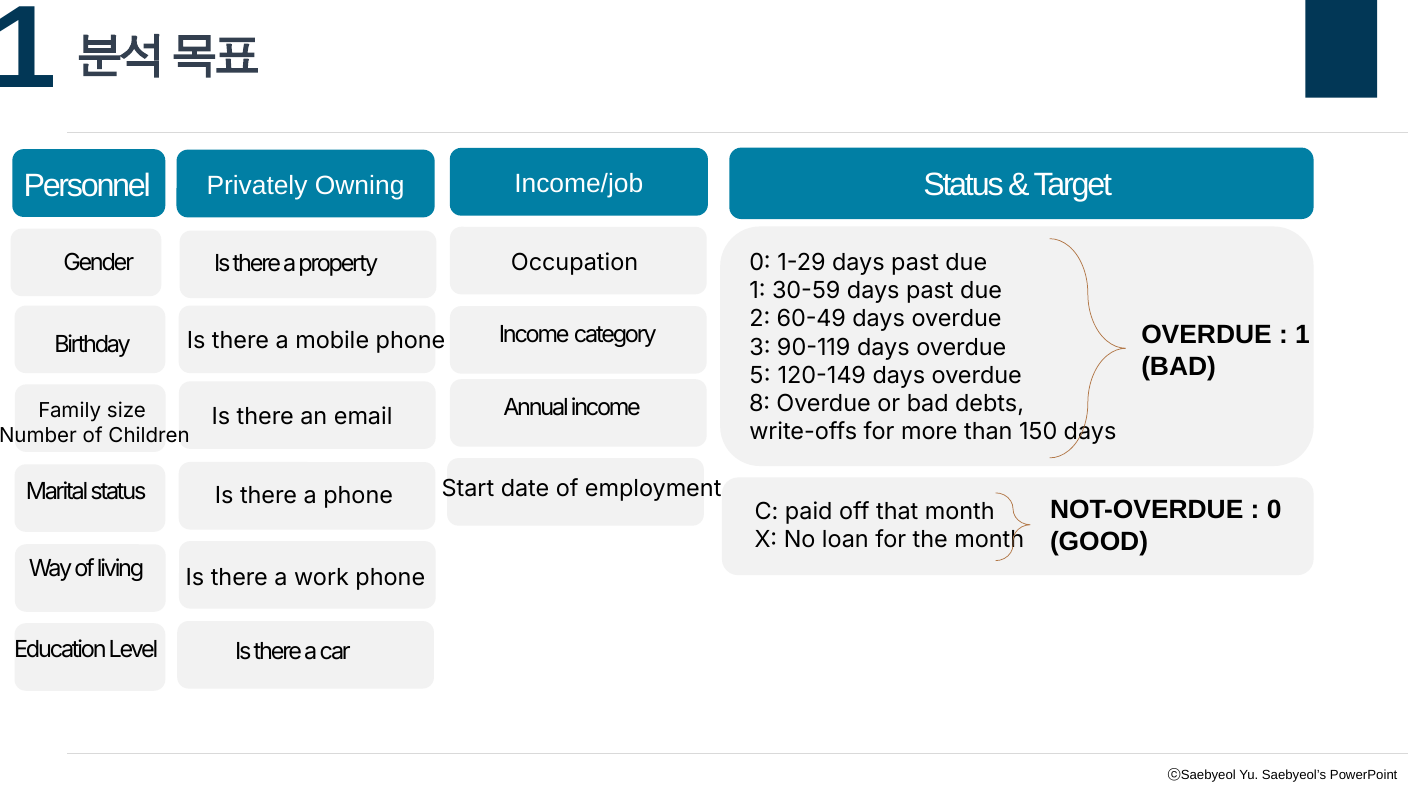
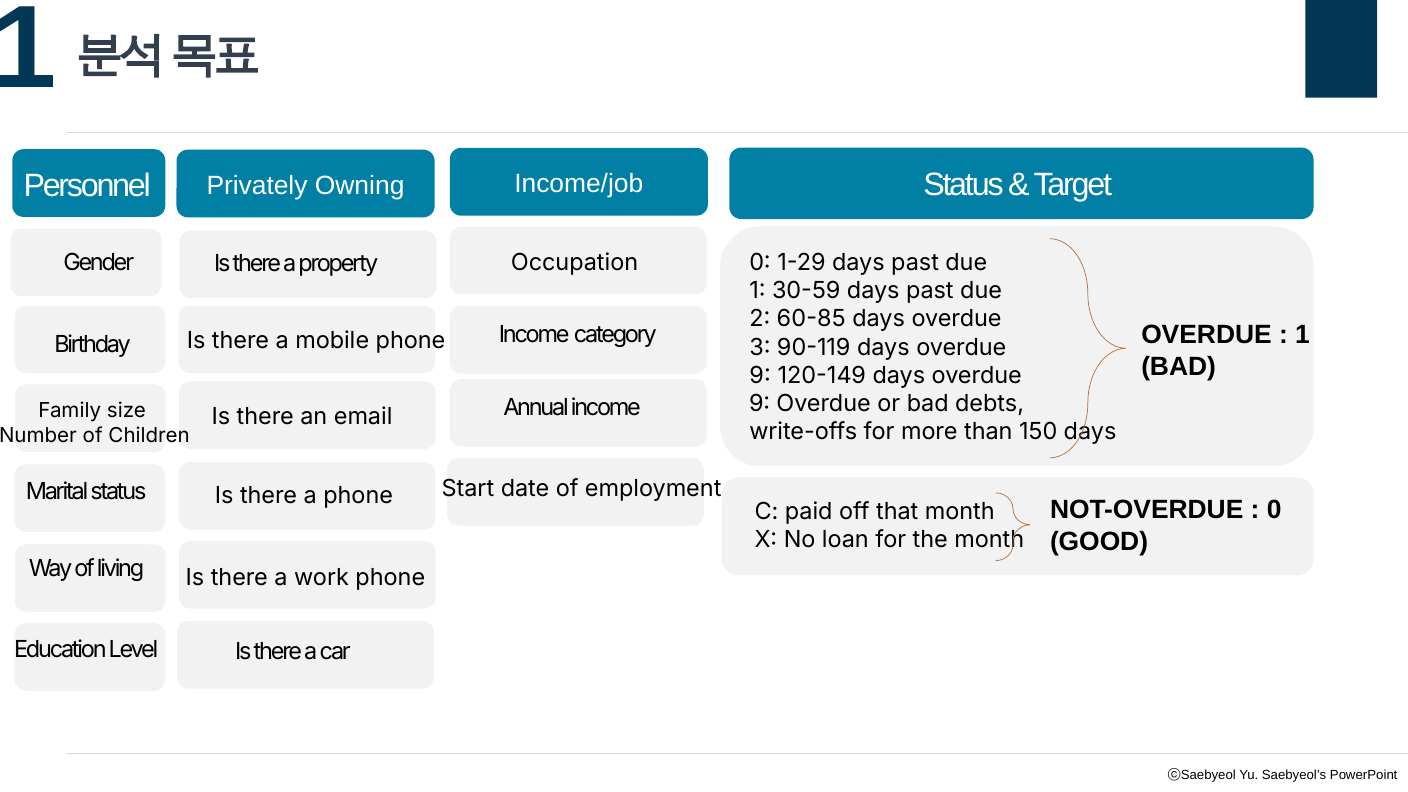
60-49: 60-49 -> 60-85 (811, 319)
5: 5 -> 9 (760, 375)
8: 8 -> 9 (760, 404)
